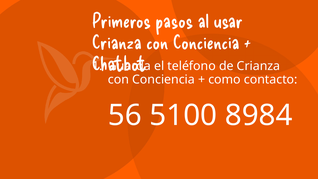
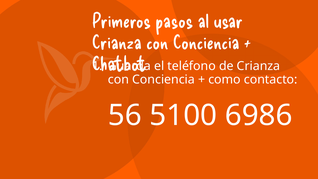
8984: 8984 -> 6986 (259, 115)
